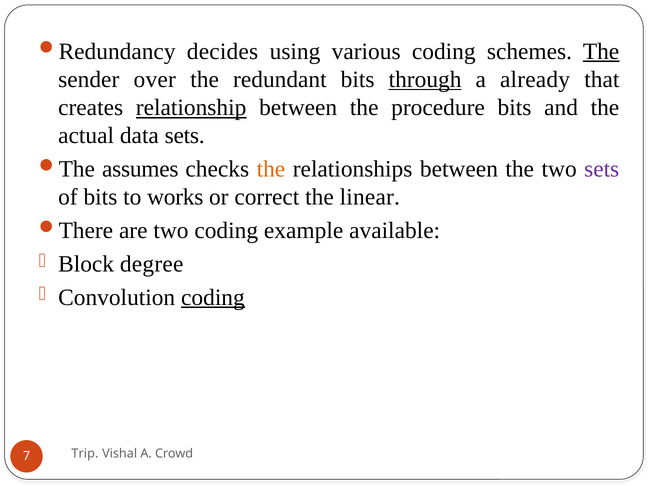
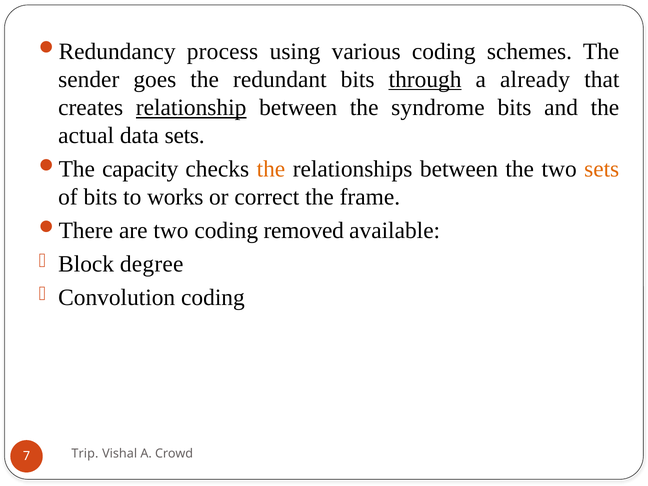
decides: decides -> process (223, 51)
The underline: present -> none (601, 51)
over: over -> goes (155, 79)
procedure: procedure -> syndrome (438, 108)
assumes: assumes -> capacity (140, 169)
sets colour: purple -> orange (602, 169)
linear: linear -> frame (370, 197)
example: example -> removed (304, 231)
coding underline: present -> none (213, 297)
